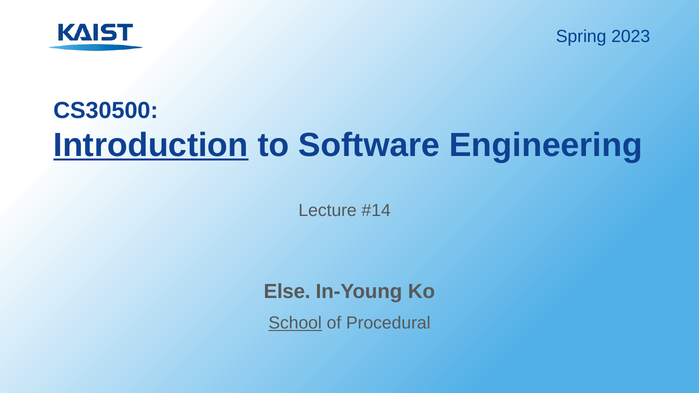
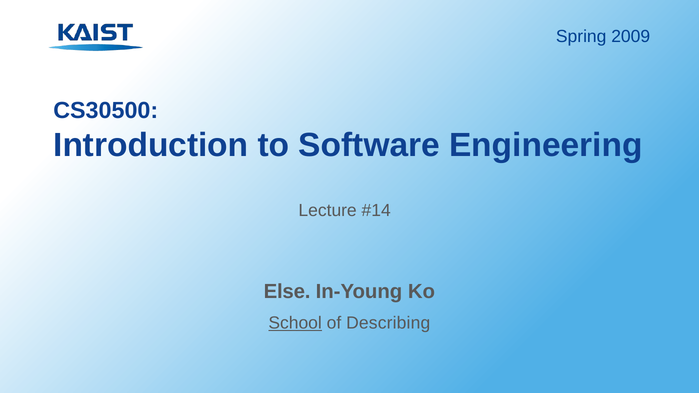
2023: 2023 -> 2009 (631, 36)
Introduction underline: present -> none (151, 145)
Procedural: Procedural -> Describing (388, 323)
